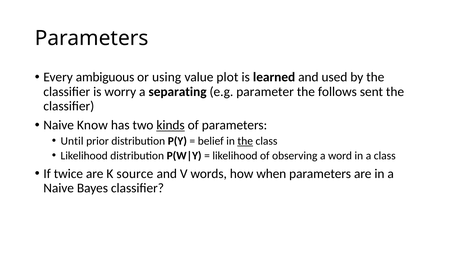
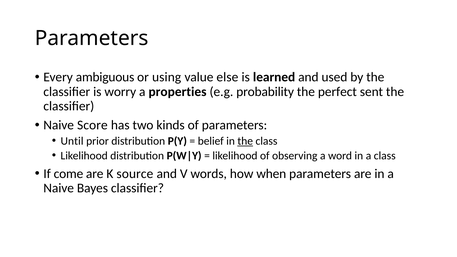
plot: plot -> else (227, 77)
separating: separating -> properties (177, 92)
parameter: parameter -> probability (265, 92)
follows: follows -> perfect (337, 92)
Know: Know -> Score (92, 125)
kinds underline: present -> none (171, 125)
twice: twice -> come (68, 174)
